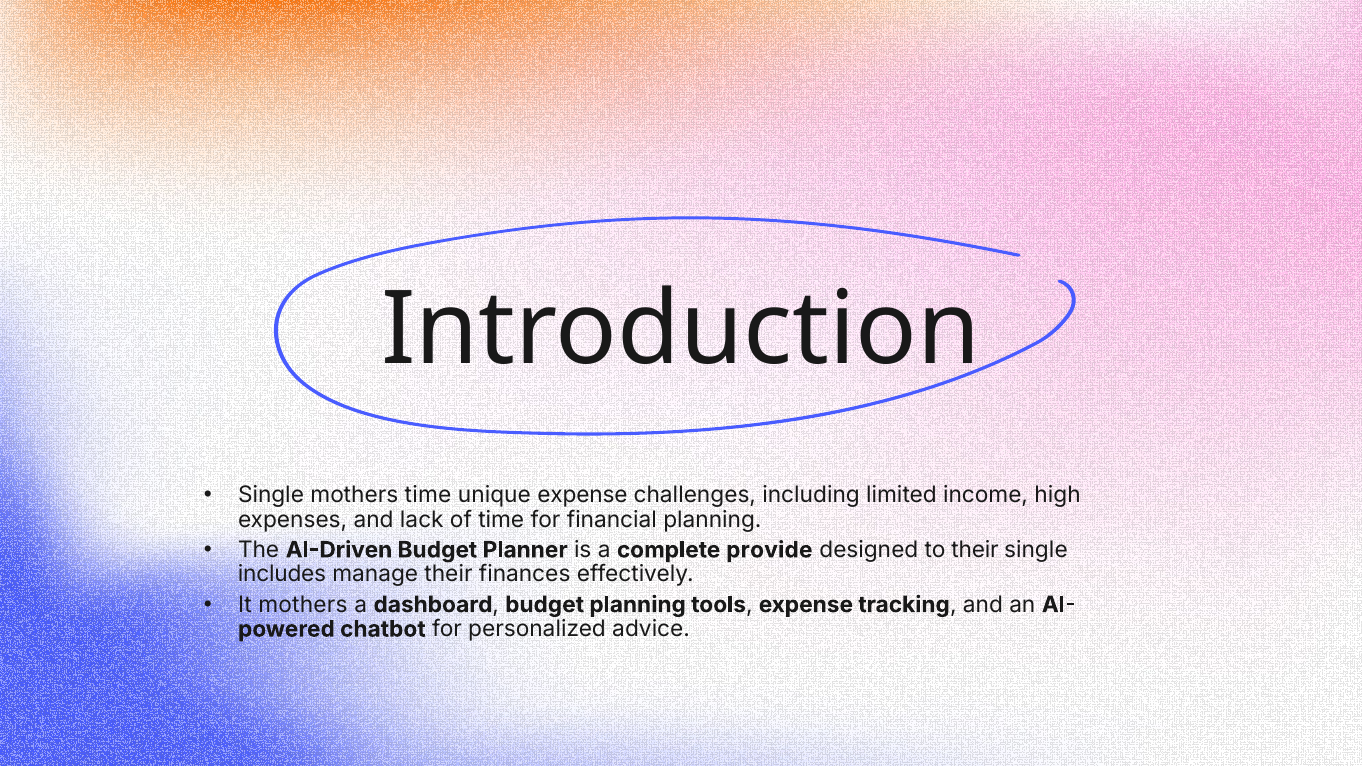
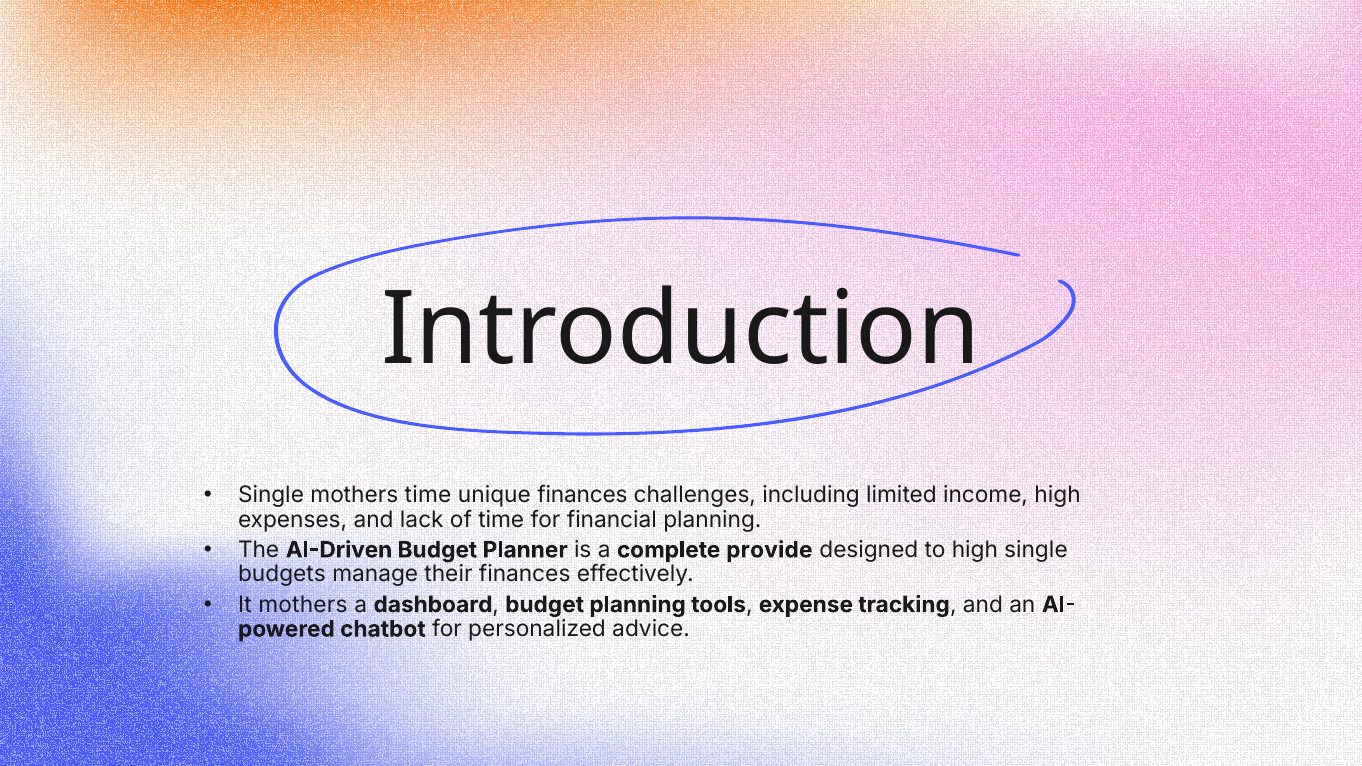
unique expense: expense -> finances (582, 495)
to their: their -> high (975, 550)
includes: includes -> budgets (282, 575)
